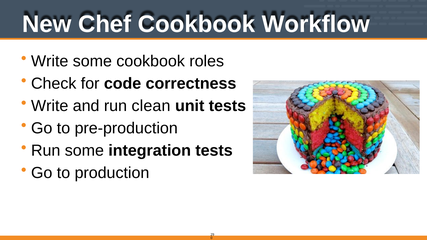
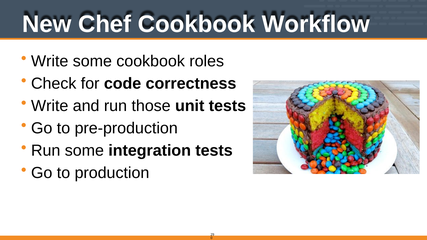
clean: clean -> those (151, 106)
